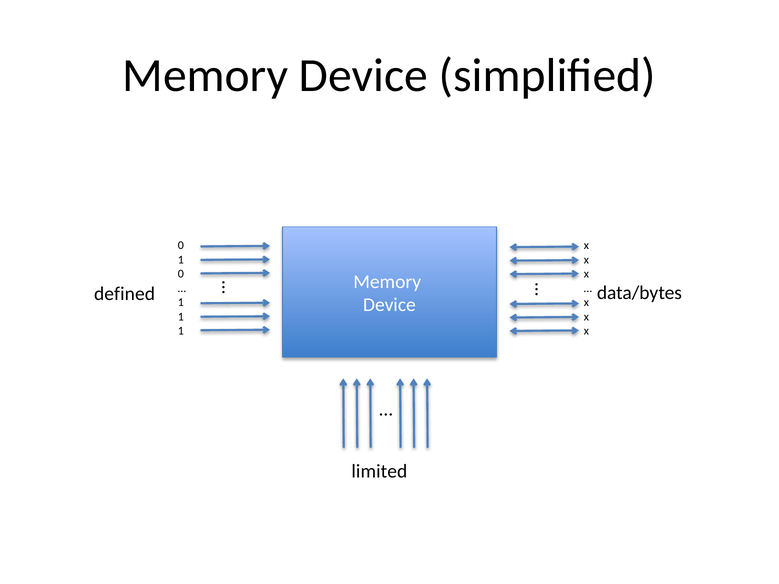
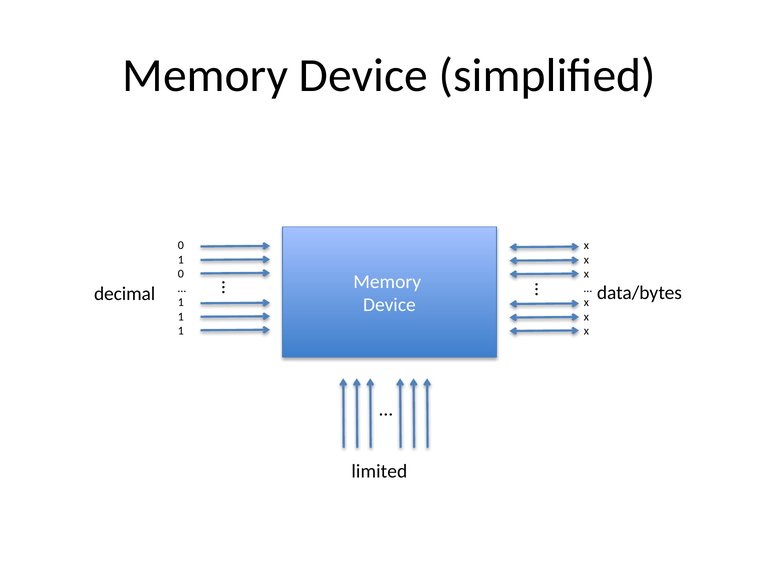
defined: defined -> decimal (125, 294)
